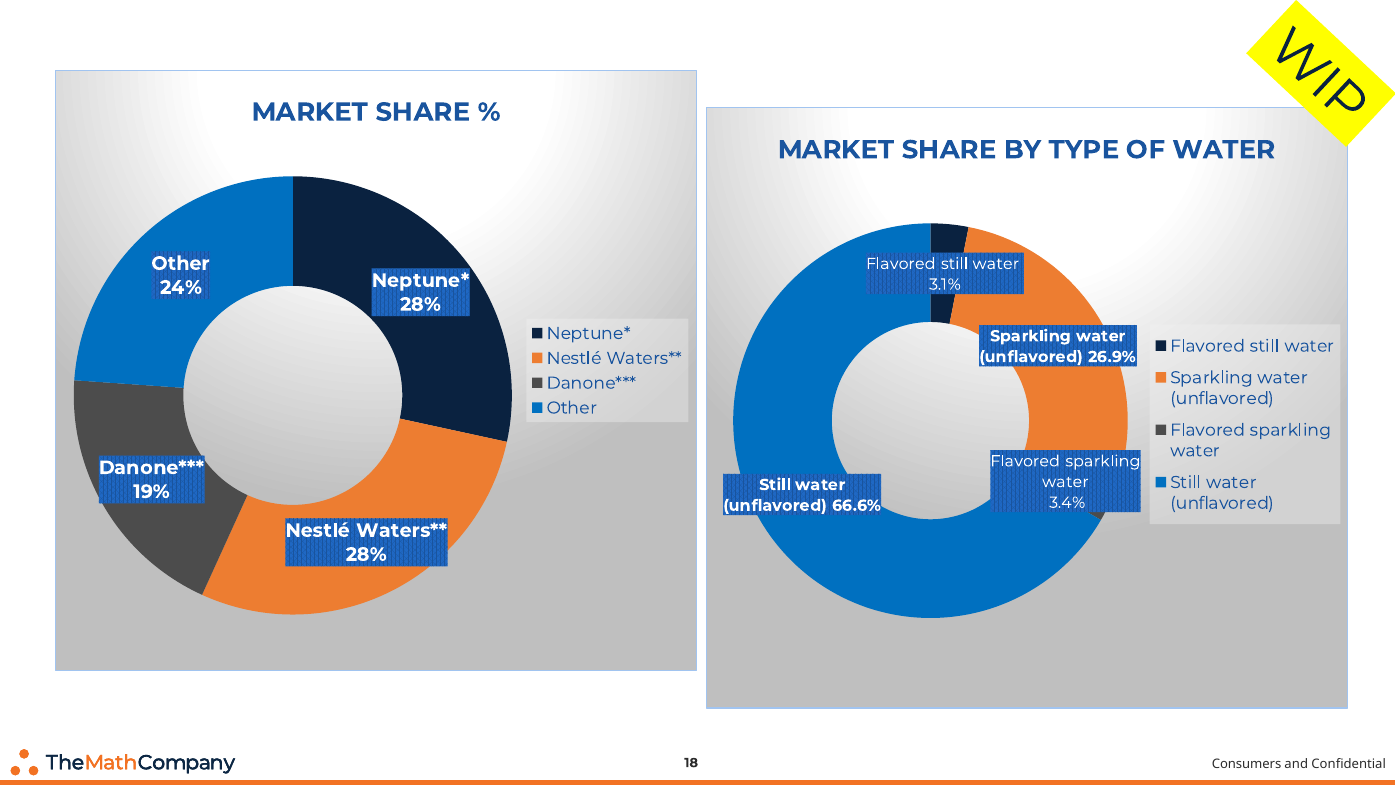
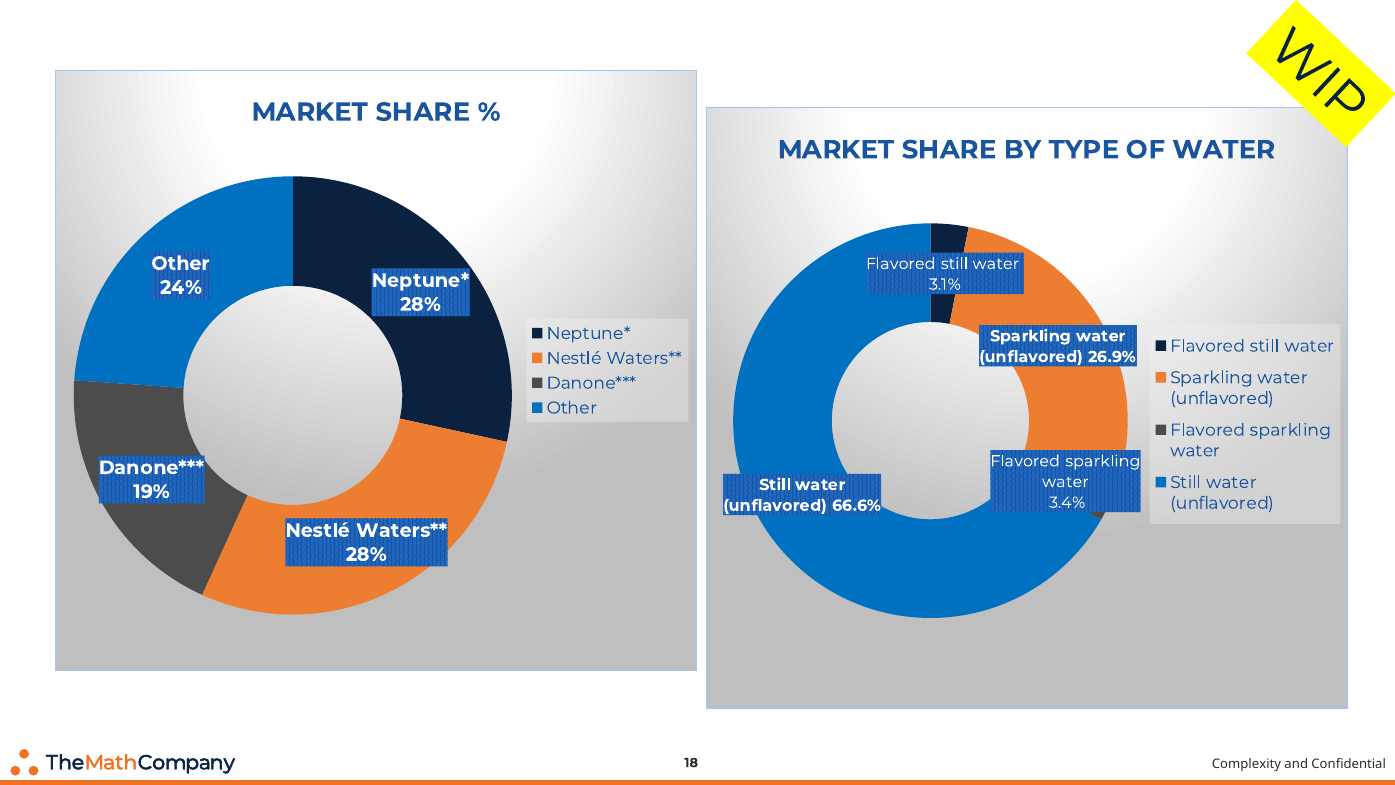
Consumers: Consumers -> Complexity (1246, 764)
